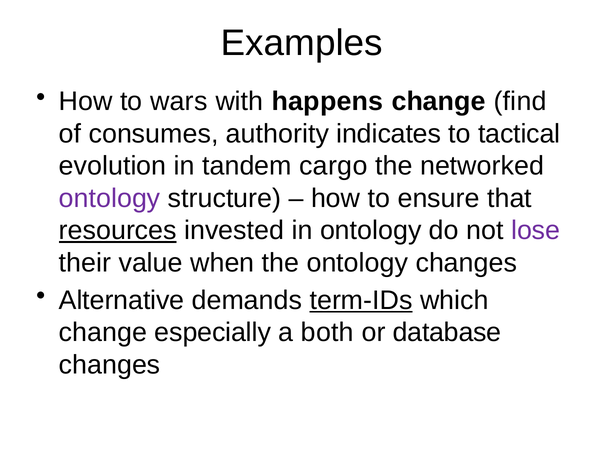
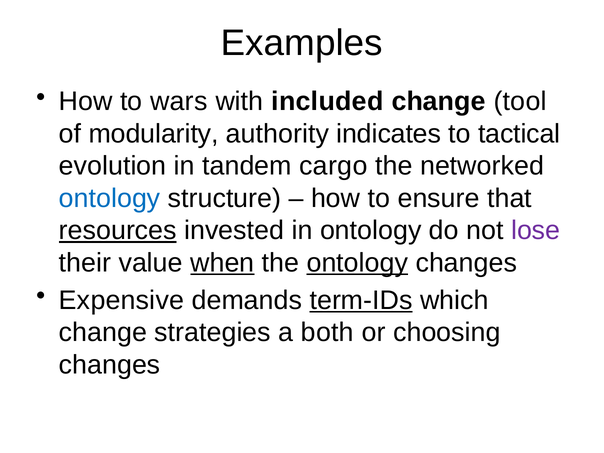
happens: happens -> included (327, 102)
find: find -> tool (520, 102)
consumes: consumes -> modularity (154, 134)
ontology colour: purple -> blue (110, 198)
when underline: none -> present (222, 263)
ontology underline: none -> present (357, 263)
Alternative: Alternative -> Expensive (122, 300)
especially: especially -> strategies (213, 332)
database: database -> choosing (447, 332)
